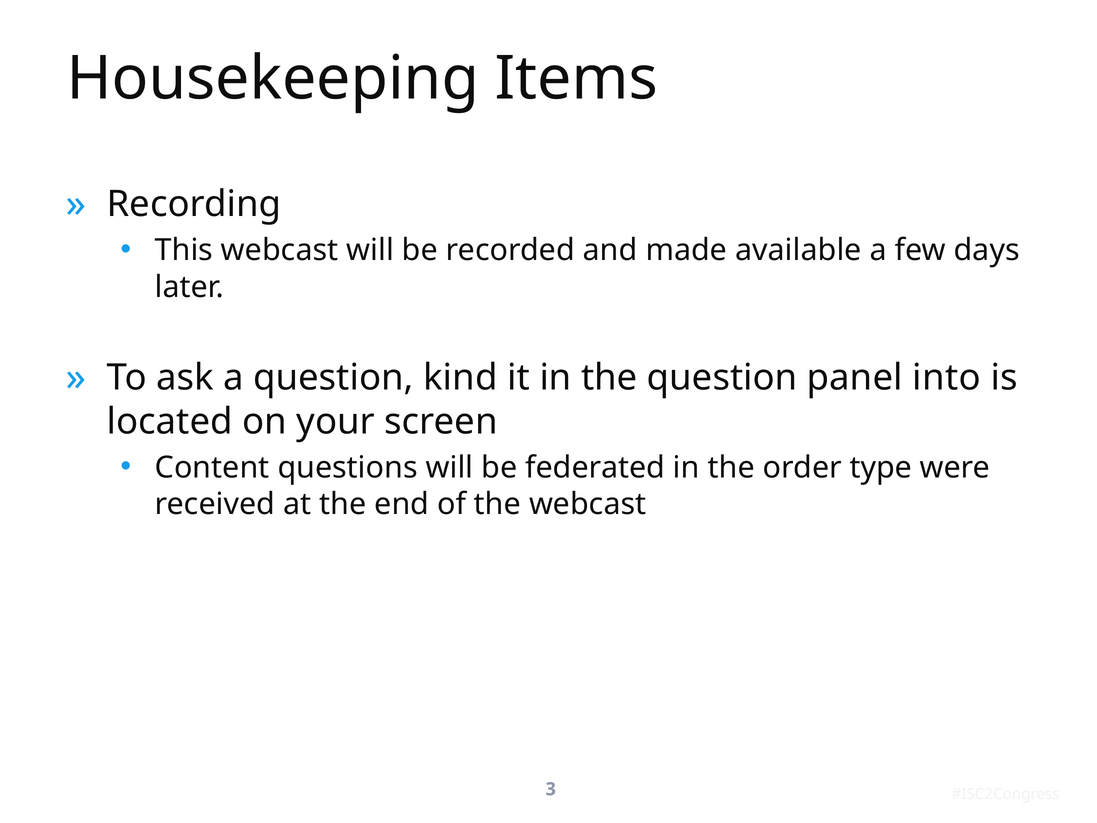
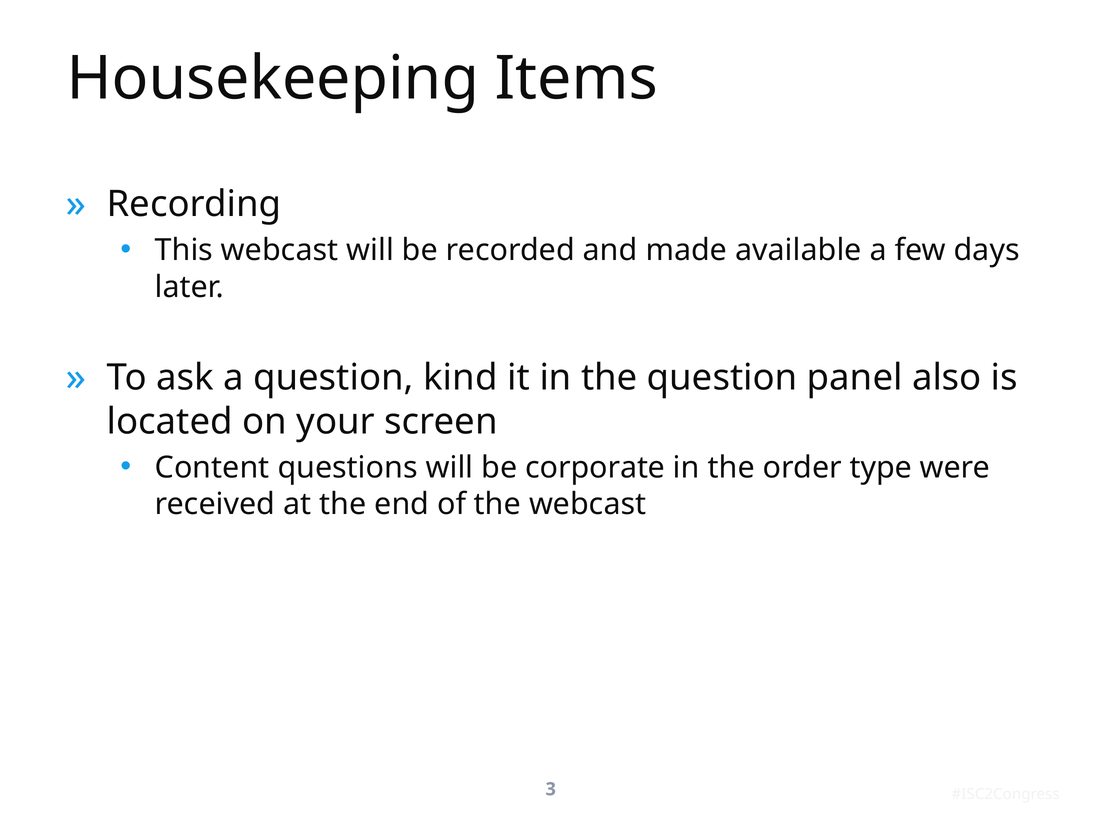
into: into -> also (947, 378)
federated: federated -> corporate (595, 467)
